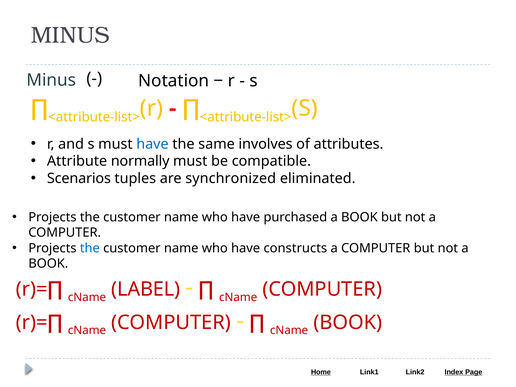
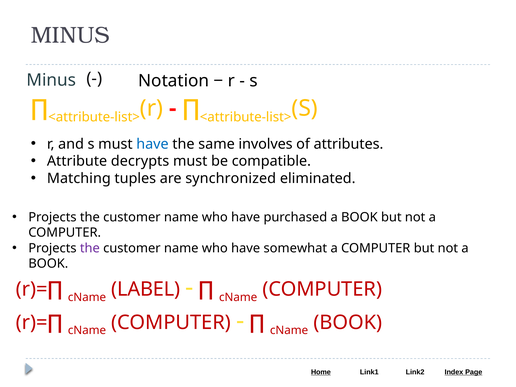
normally: normally -> decrypts (140, 161)
Scenarios: Scenarios -> Matching (79, 178)
the colour: blue -> purple (90, 248)
constructs: constructs -> somewhat (295, 248)
